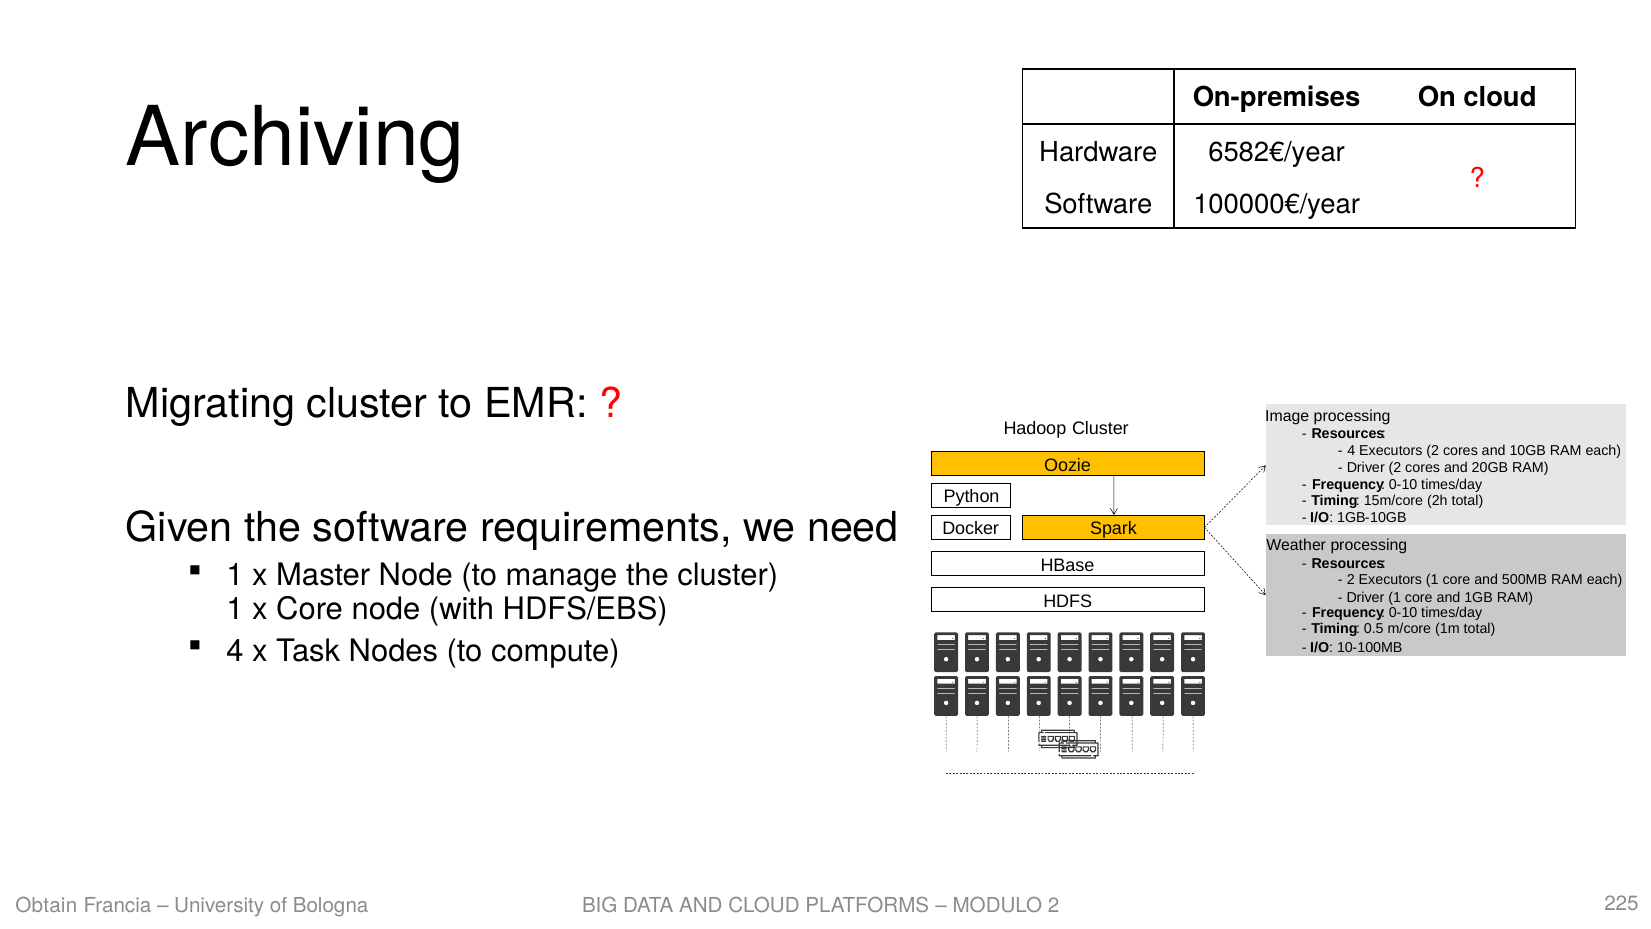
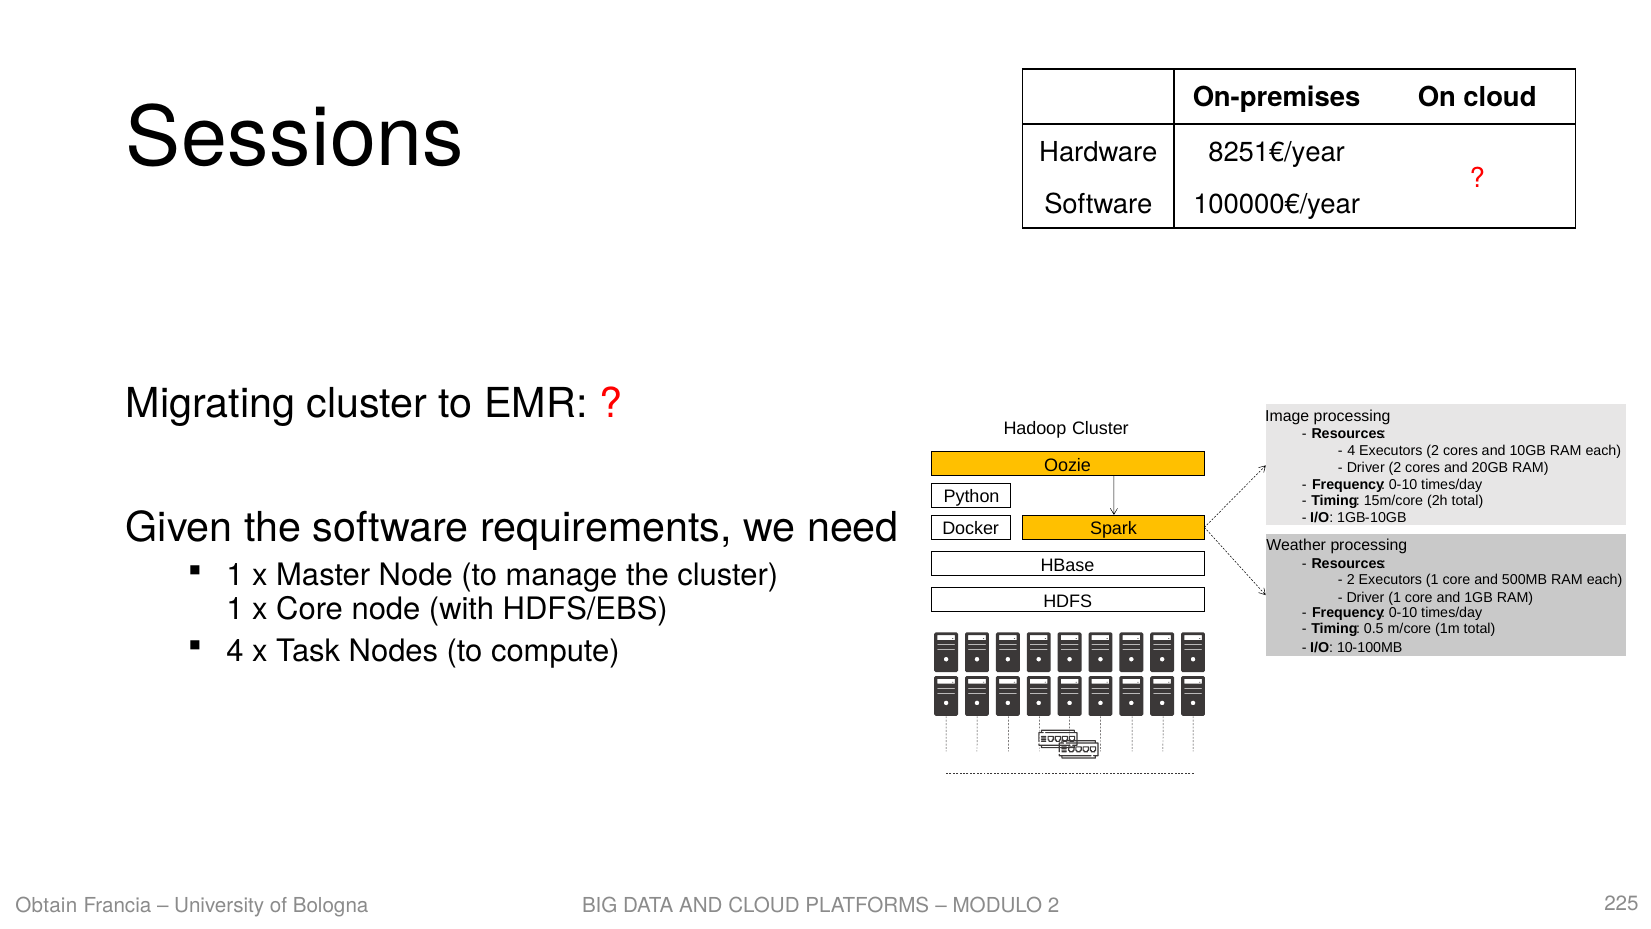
Archiving: Archiving -> Sessions (295, 139)
6582€/year: 6582€/year -> 8251€/year (1277, 153)
